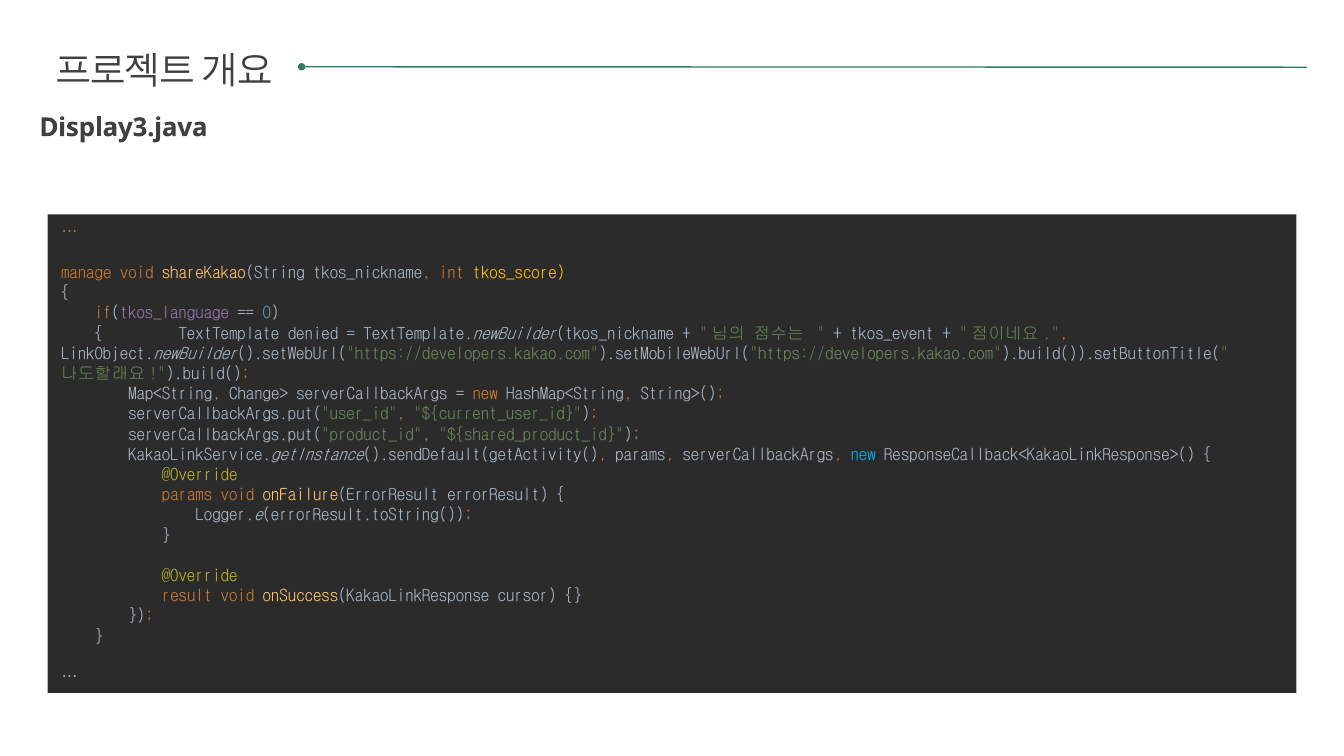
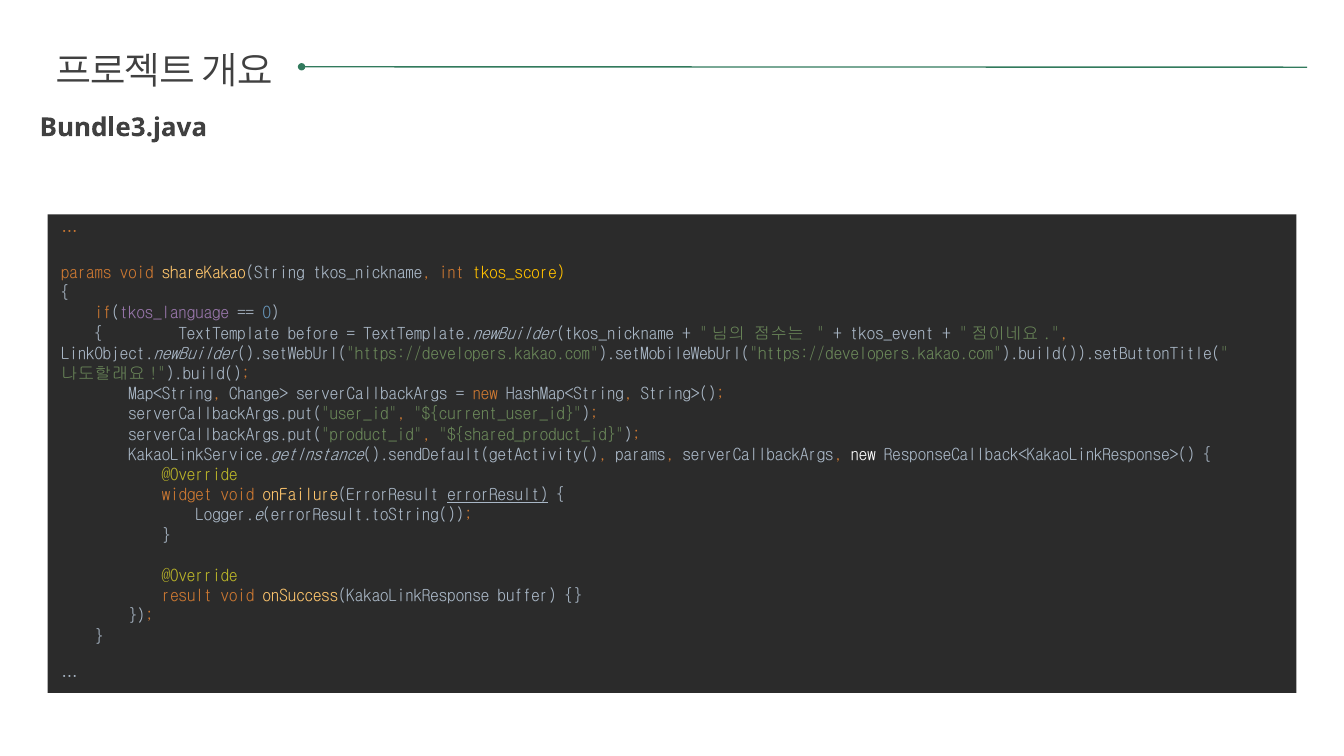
Display3.java: Display3.java -> Bundle3.java (123, 128)
manage: manage -> params (86, 273)
denied: denied -> before (313, 333)
new colour: light blue -> white (863, 455)
params: params -> widget (187, 495)
errorResult underline: none -> present (498, 495)
cursor: cursor -> buffer (527, 596)
